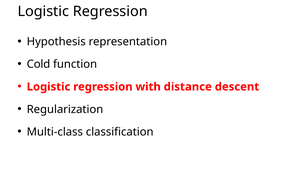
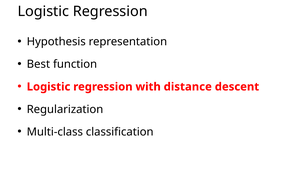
Cold: Cold -> Best (38, 64)
